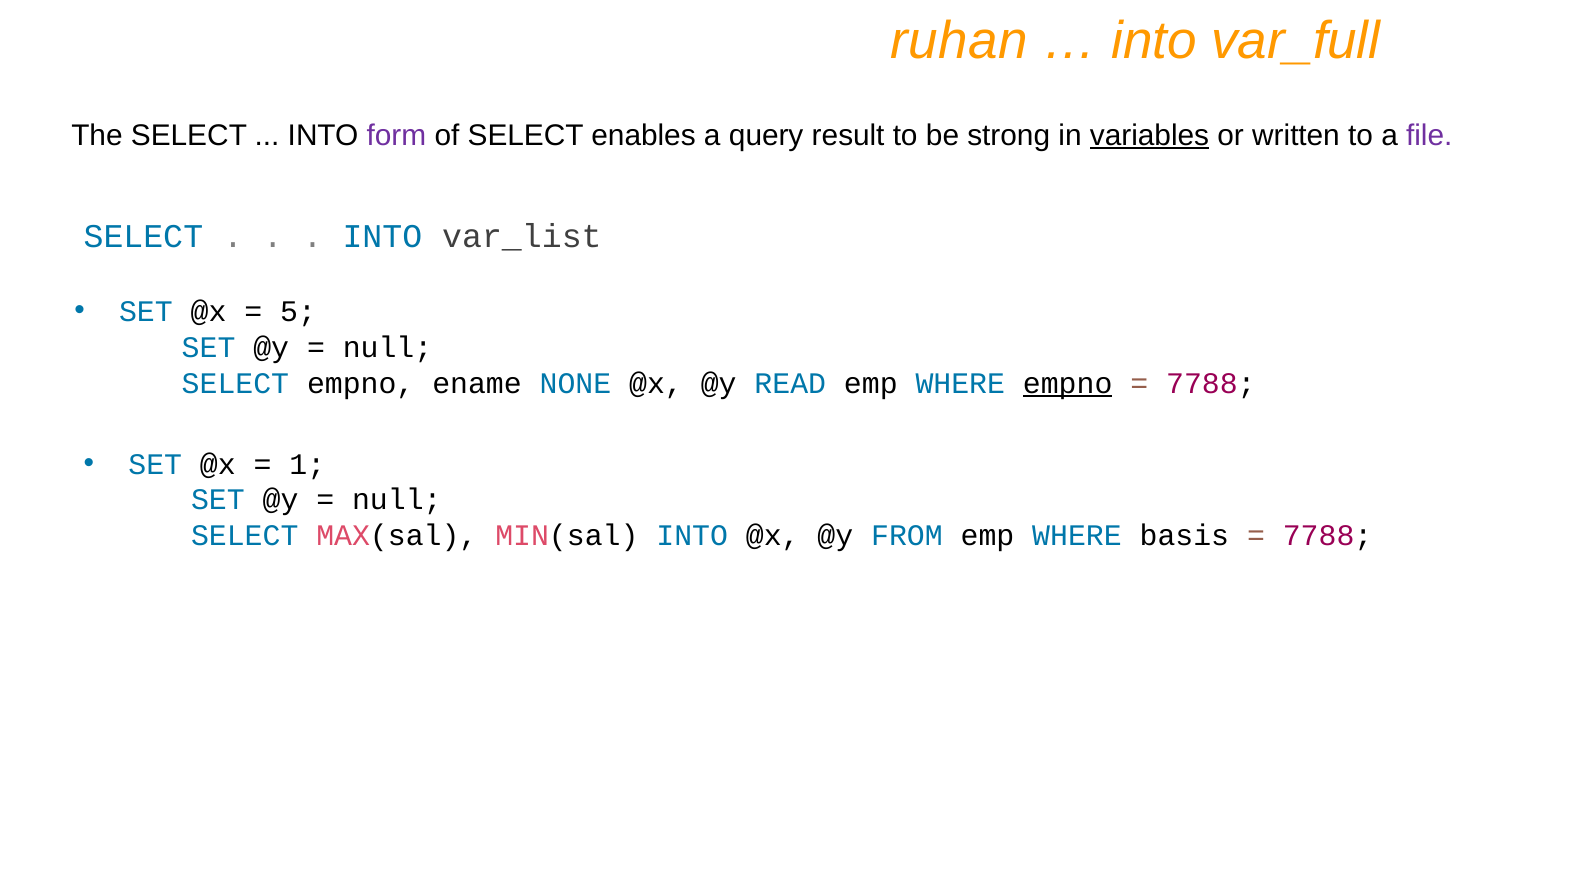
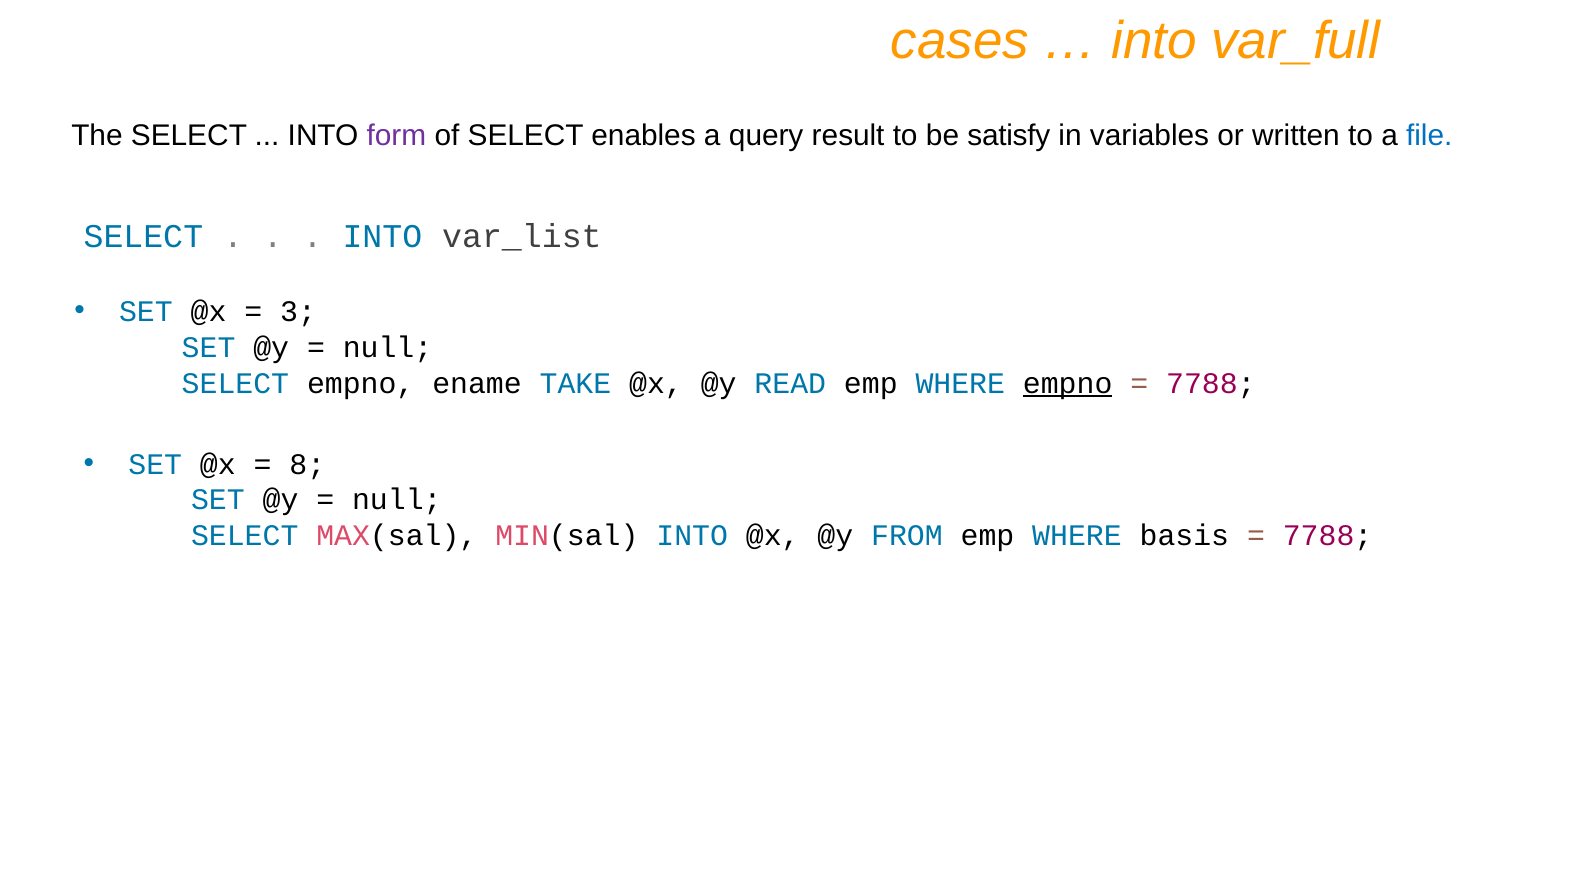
ruhan: ruhan -> cases (960, 41)
strong: strong -> satisfy (1009, 135)
variables underline: present -> none (1150, 135)
file colour: purple -> blue (1429, 135)
5: 5 -> 3 (298, 312)
NONE: NONE -> TAKE (575, 383)
1: 1 -> 8 (307, 464)
